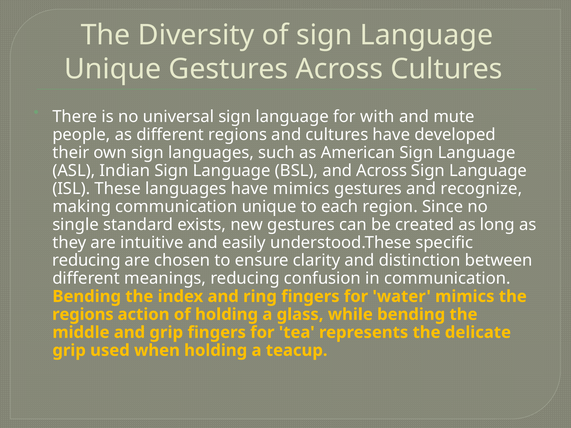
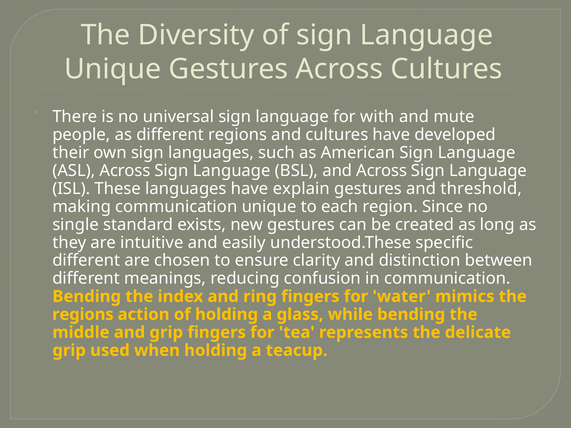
ASL Indian: Indian -> Across (125, 171)
have mimics: mimics -> explain (301, 189)
recognize: recognize -> threshold (481, 189)
reducing: reducing -> different (86, 261)
